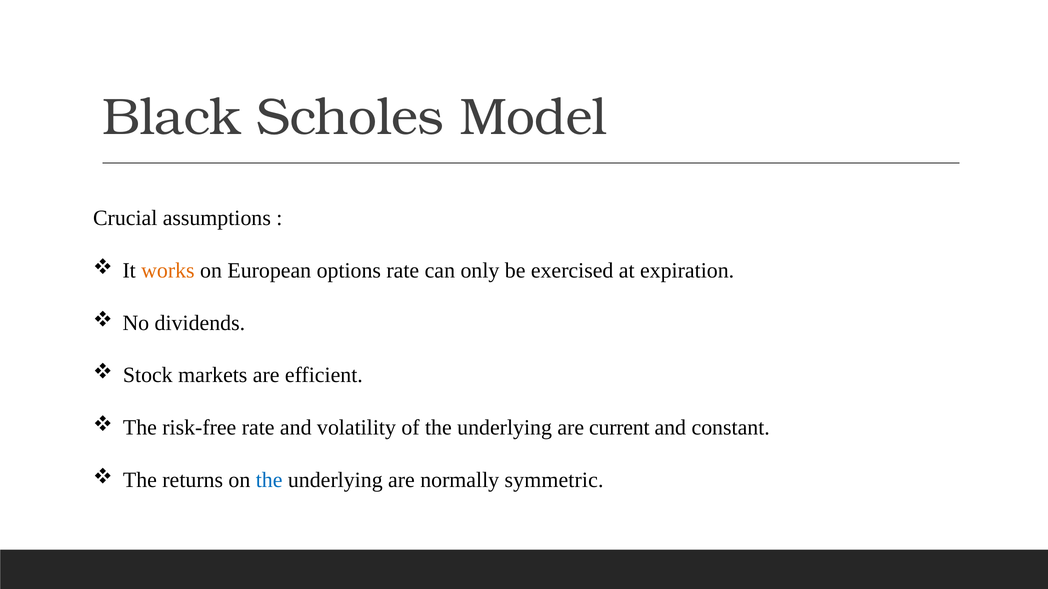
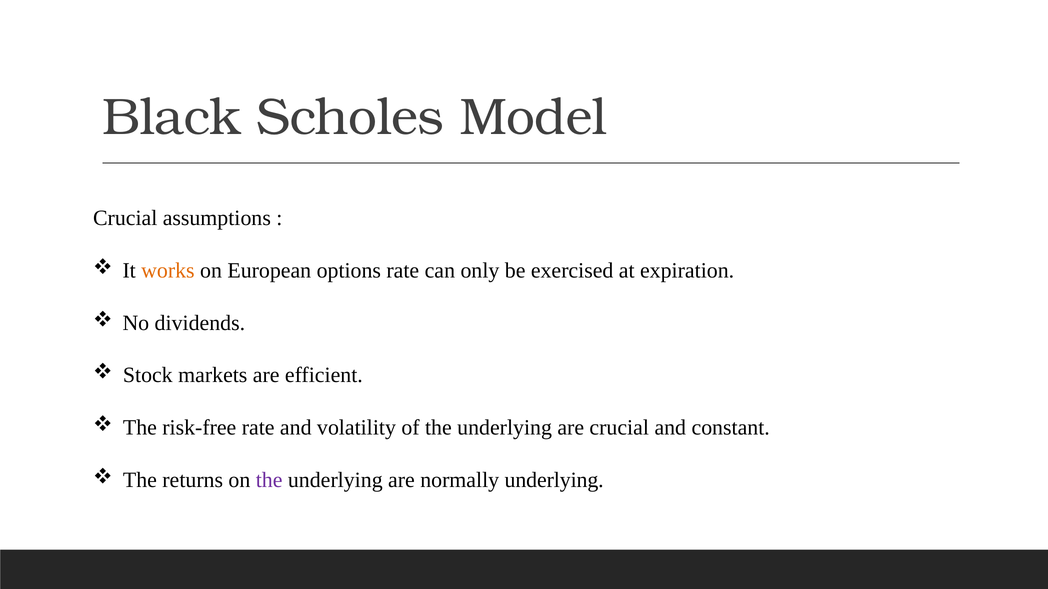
are current: current -> crucial (619, 428)
the colour: blue -> purple (269, 480)
normally symmetric: symmetric -> underlying (554, 480)
